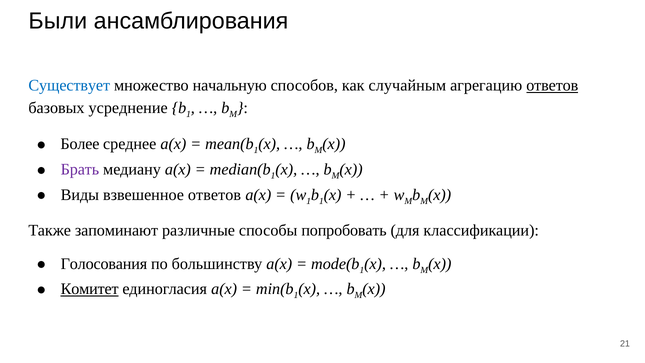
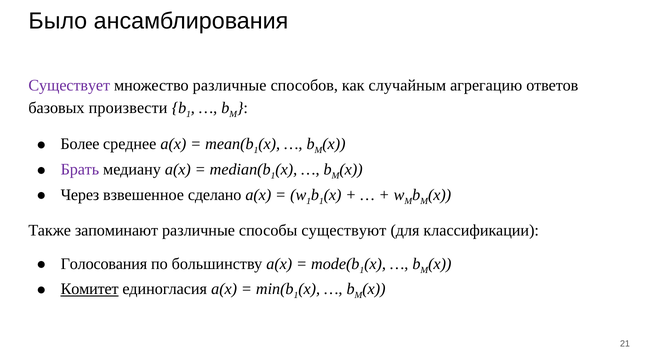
Были: Были -> Было (58, 21)
Существует colour: blue -> purple (69, 85)
множество начальную: начальную -> различные (230, 85)
ответов underline: present -> none (552, 85)
усреднение: усреднение -> произвести (128, 108)
Виды: Виды -> Через (80, 195)
взвешенное ответов: ответов -> сделано (215, 195)
попробовать: попробовать -> существуют (344, 230)
